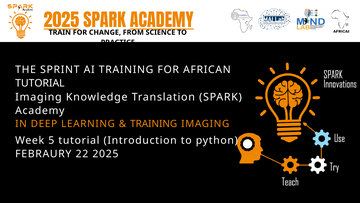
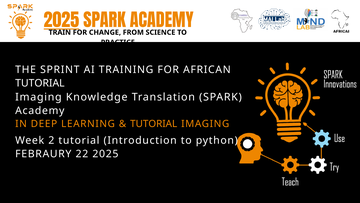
ACADEMY underline: present -> none (162, 21)
TRAINING: TRAINING -> TUTORIAL (154, 124)
5: 5 -> 2 (51, 140)
